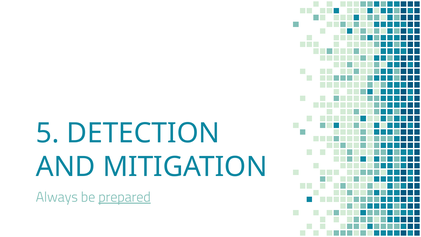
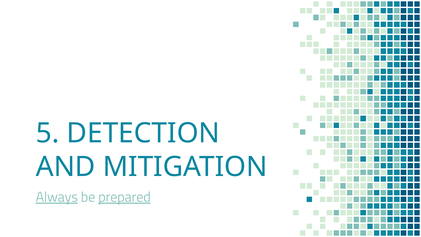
Always underline: none -> present (57, 197)
